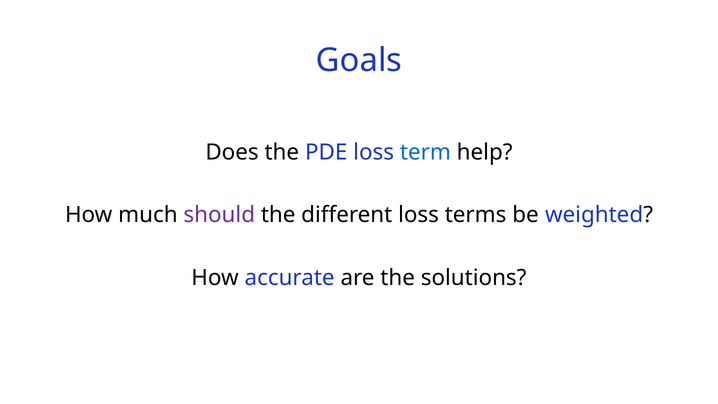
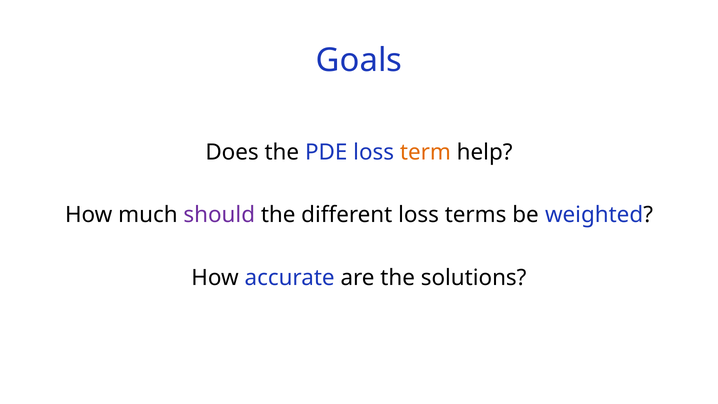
term colour: blue -> orange (425, 152)
